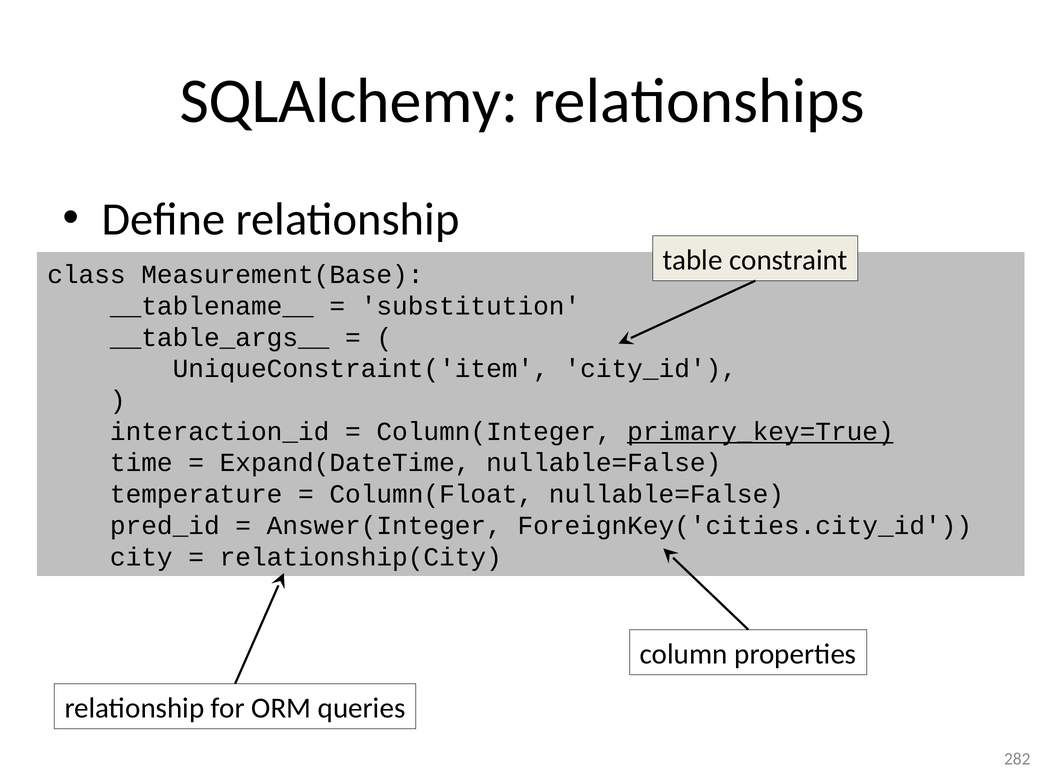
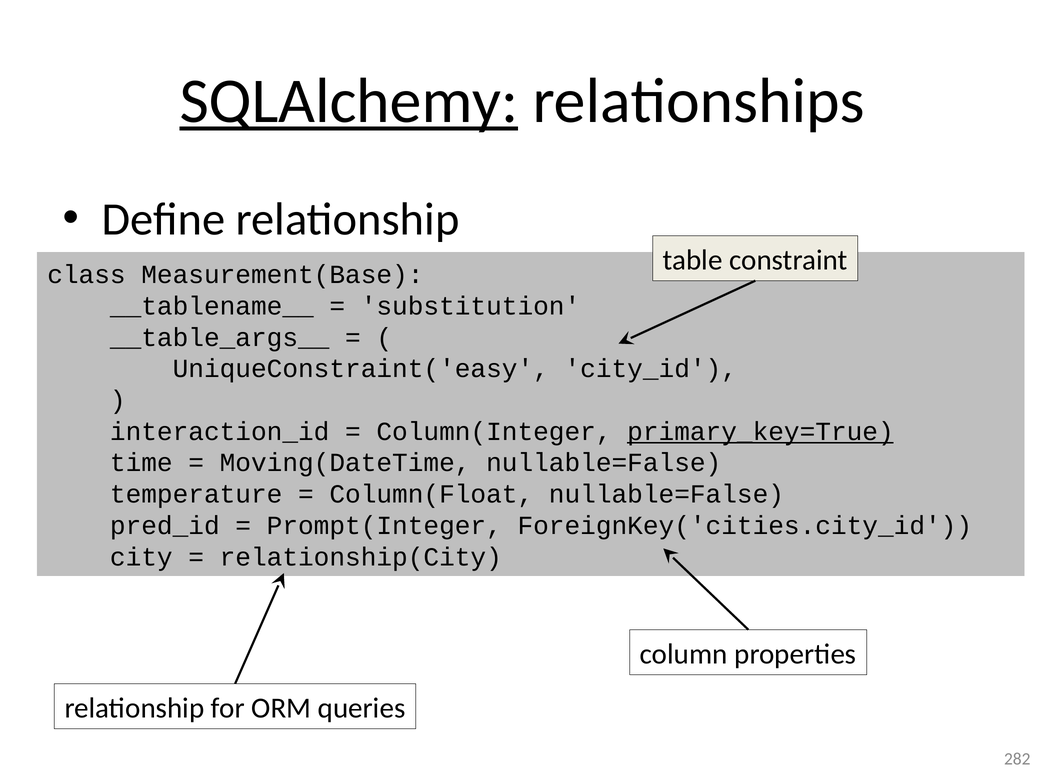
SQLAlchemy underline: none -> present (349, 101)
UniqueConstraint('item: UniqueConstraint('item -> UniqueConstraint('easy (361, 369)
Expand(DateTime: Expand(DateTime -> Moving(DateTime (345, 463)
Answer(Integer: Answer(Integer -> Prompt(Integer (384, 525)
